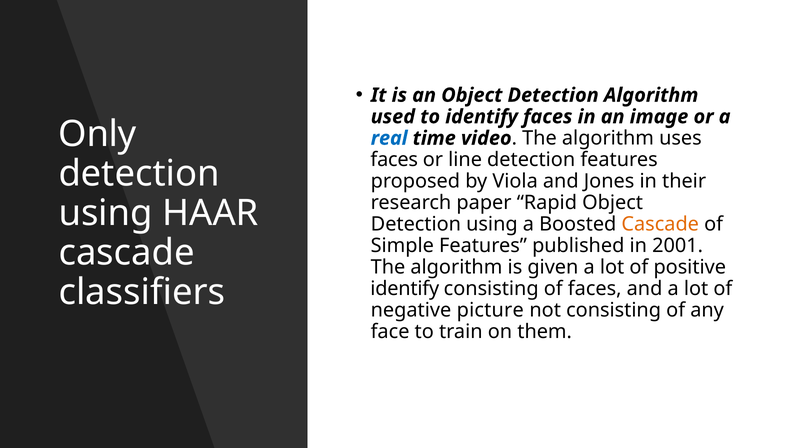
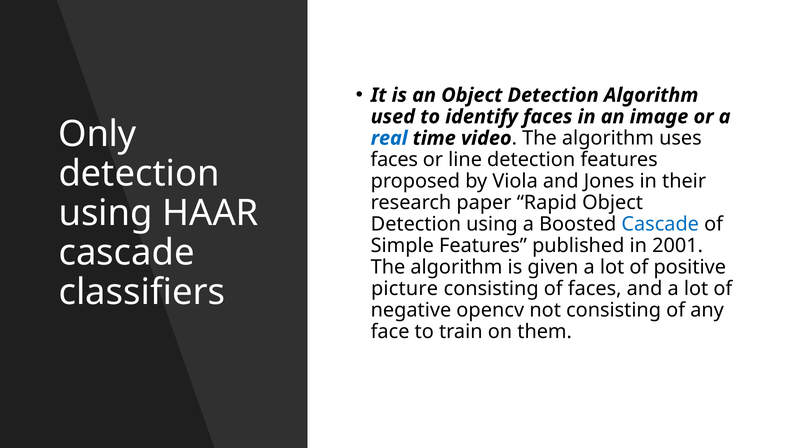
Cascade colour: orange -> blue (660, 224)
identify: identify -> picture (405, 288)
picture: picture -> opencv (490, 310)
